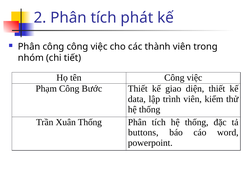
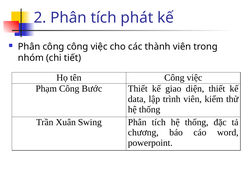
Xuân Thống: Thống -> Swing (90, 122)
buttons: buttons -> chương (143, 133)
